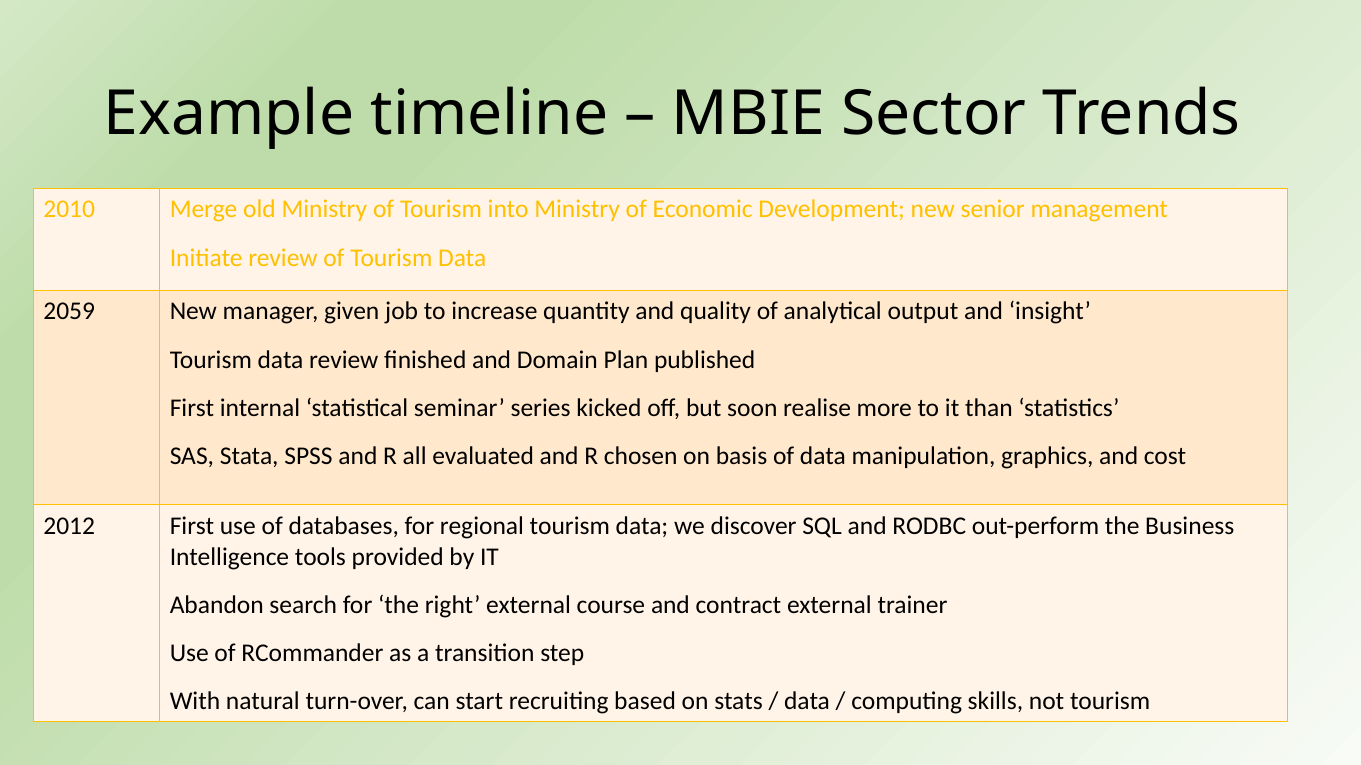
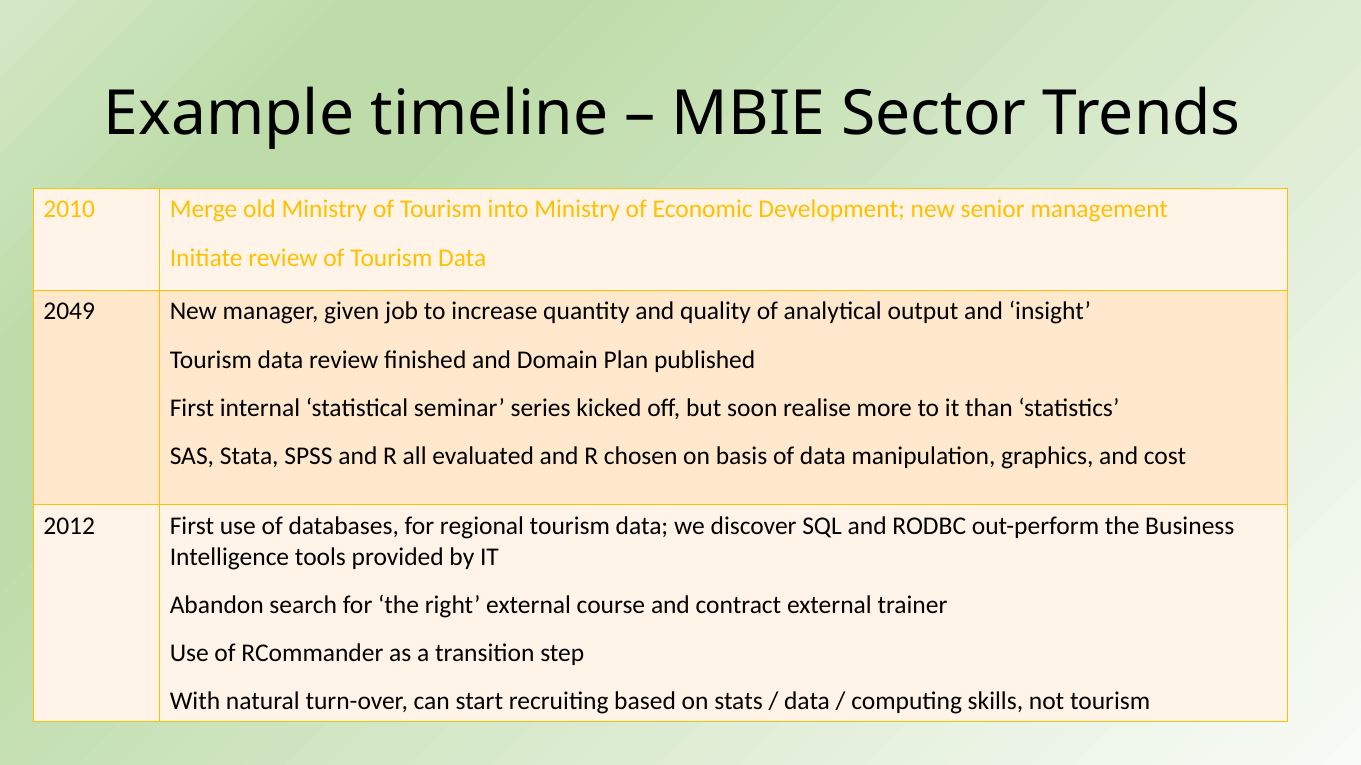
2059: 2059 -> 2049 (69, 312)
